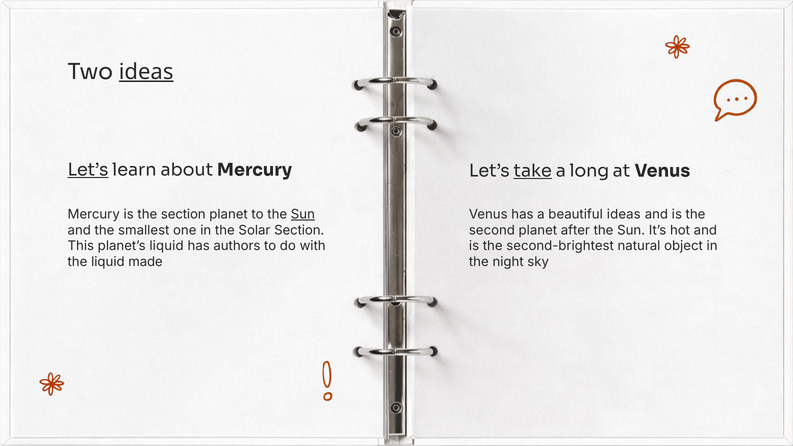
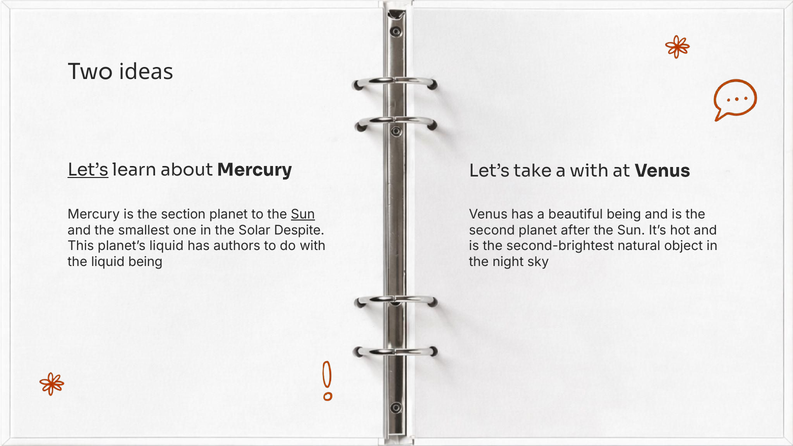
ideas underline: present -> none (146, 72)
take underline: present -> none (533, 171)
a long: long -> with (589, 171)
beautiful ideas: ideas -> being (624, 214)
Solar Section: Section -> Despite (299, 230)
liquid made: made -> being (146, 262)
